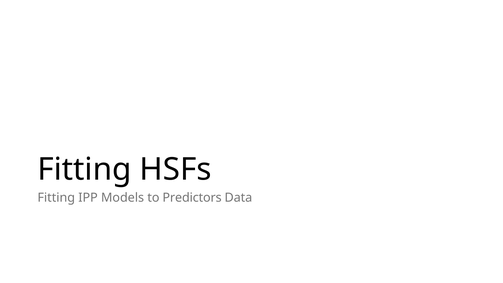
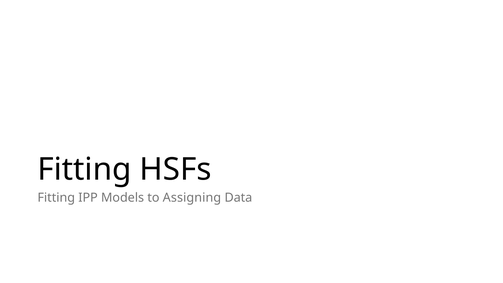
Predictors: Predictors -> Assigning (192, 198)
